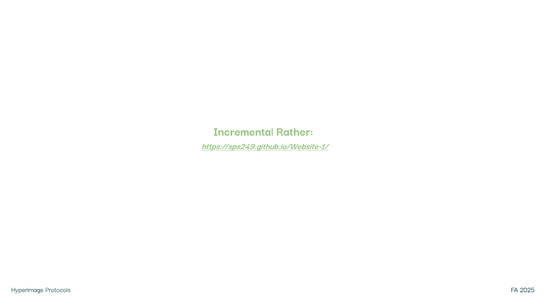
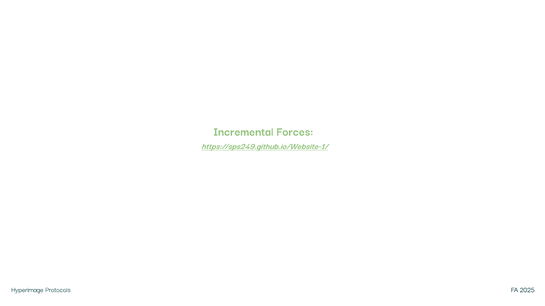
Rather: Rather -> Forces (295, 132)
